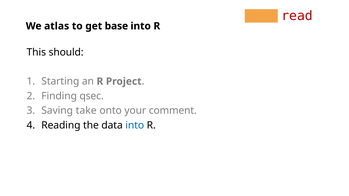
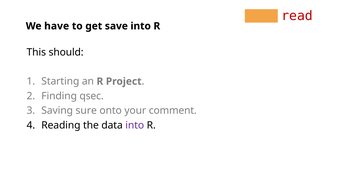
atlas: atlas -> have (57, 26)
base: base -> save (116, 26)
take: take -> sure (86, 111)
into colour: blue -> purple (135, 125)
